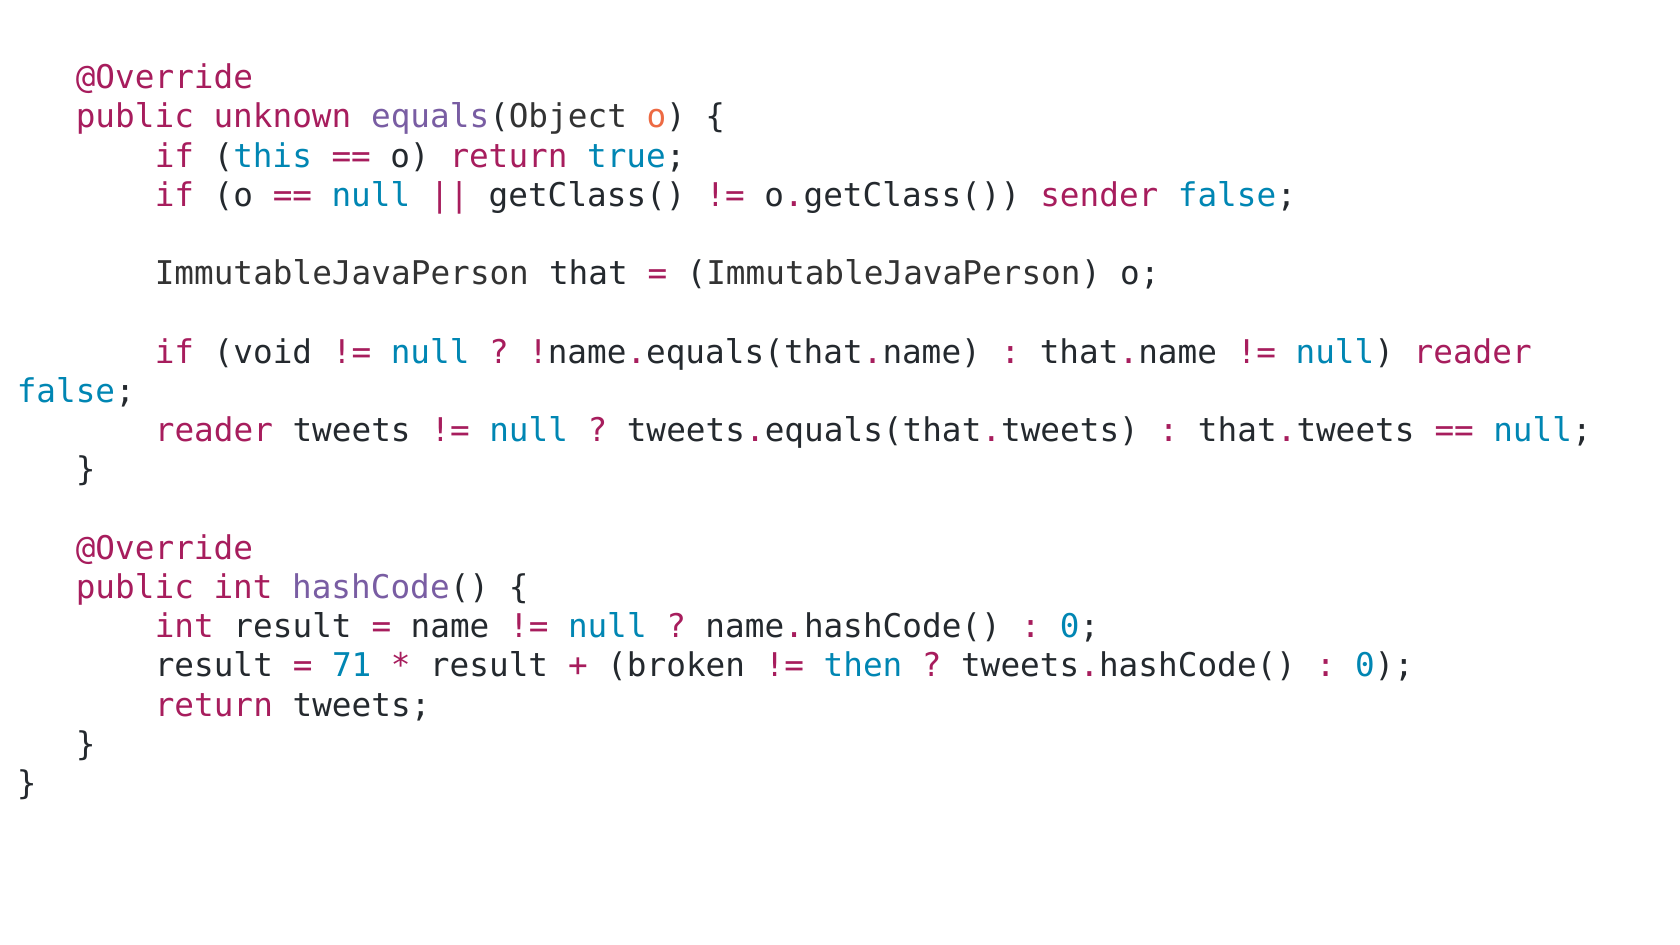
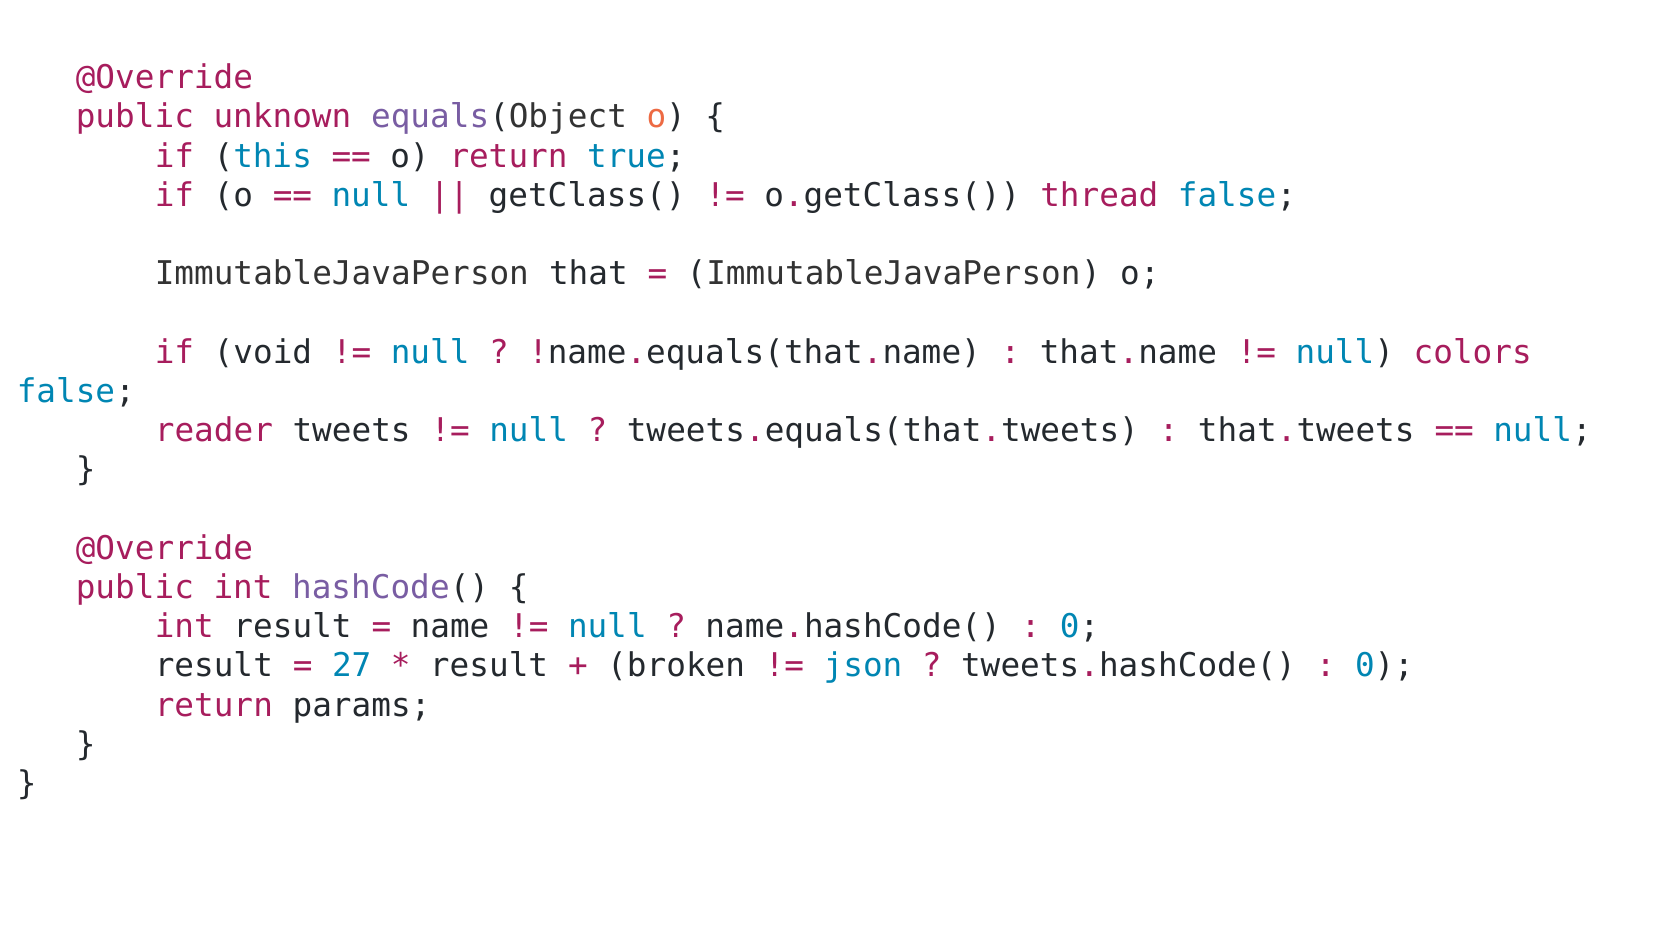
sender: sender -> thread (1099, 196)
null reader: reader -> colors (1473, 352)
71: 71 -> 27 (352, 666)
then: then -> json (863, 666)
return tweets: tweets -> params (362, 705)
